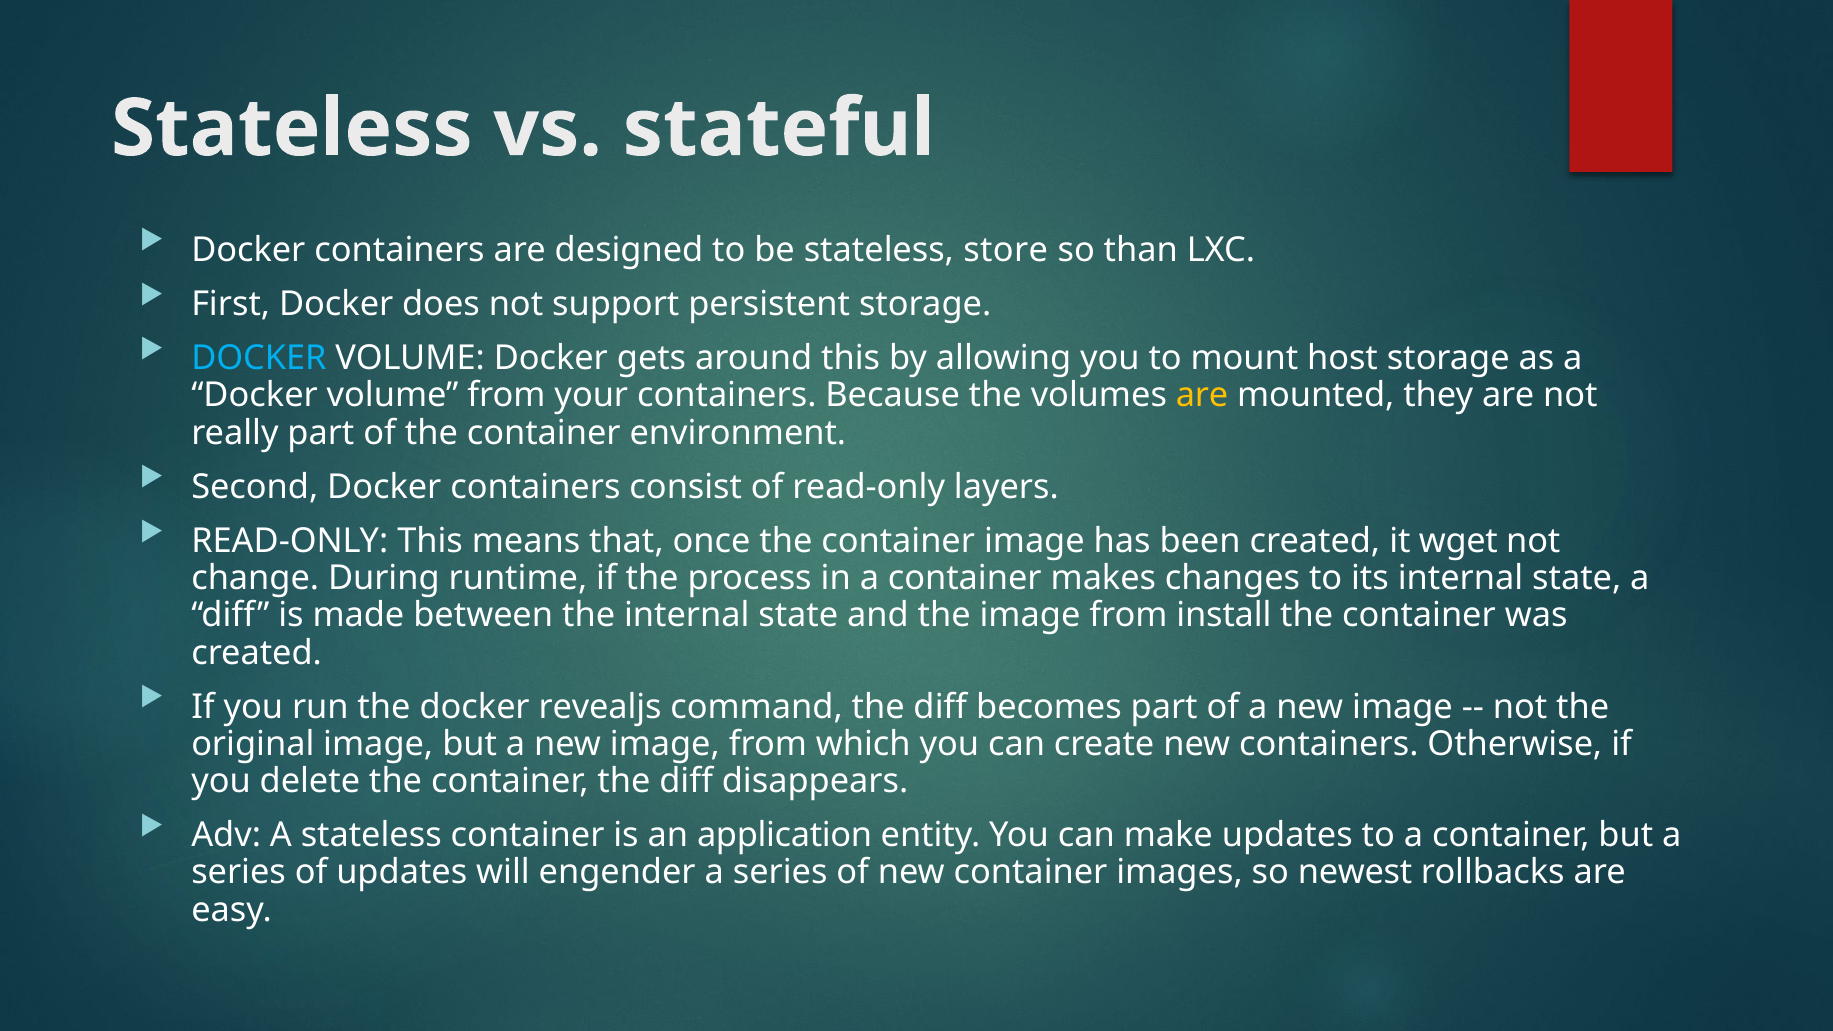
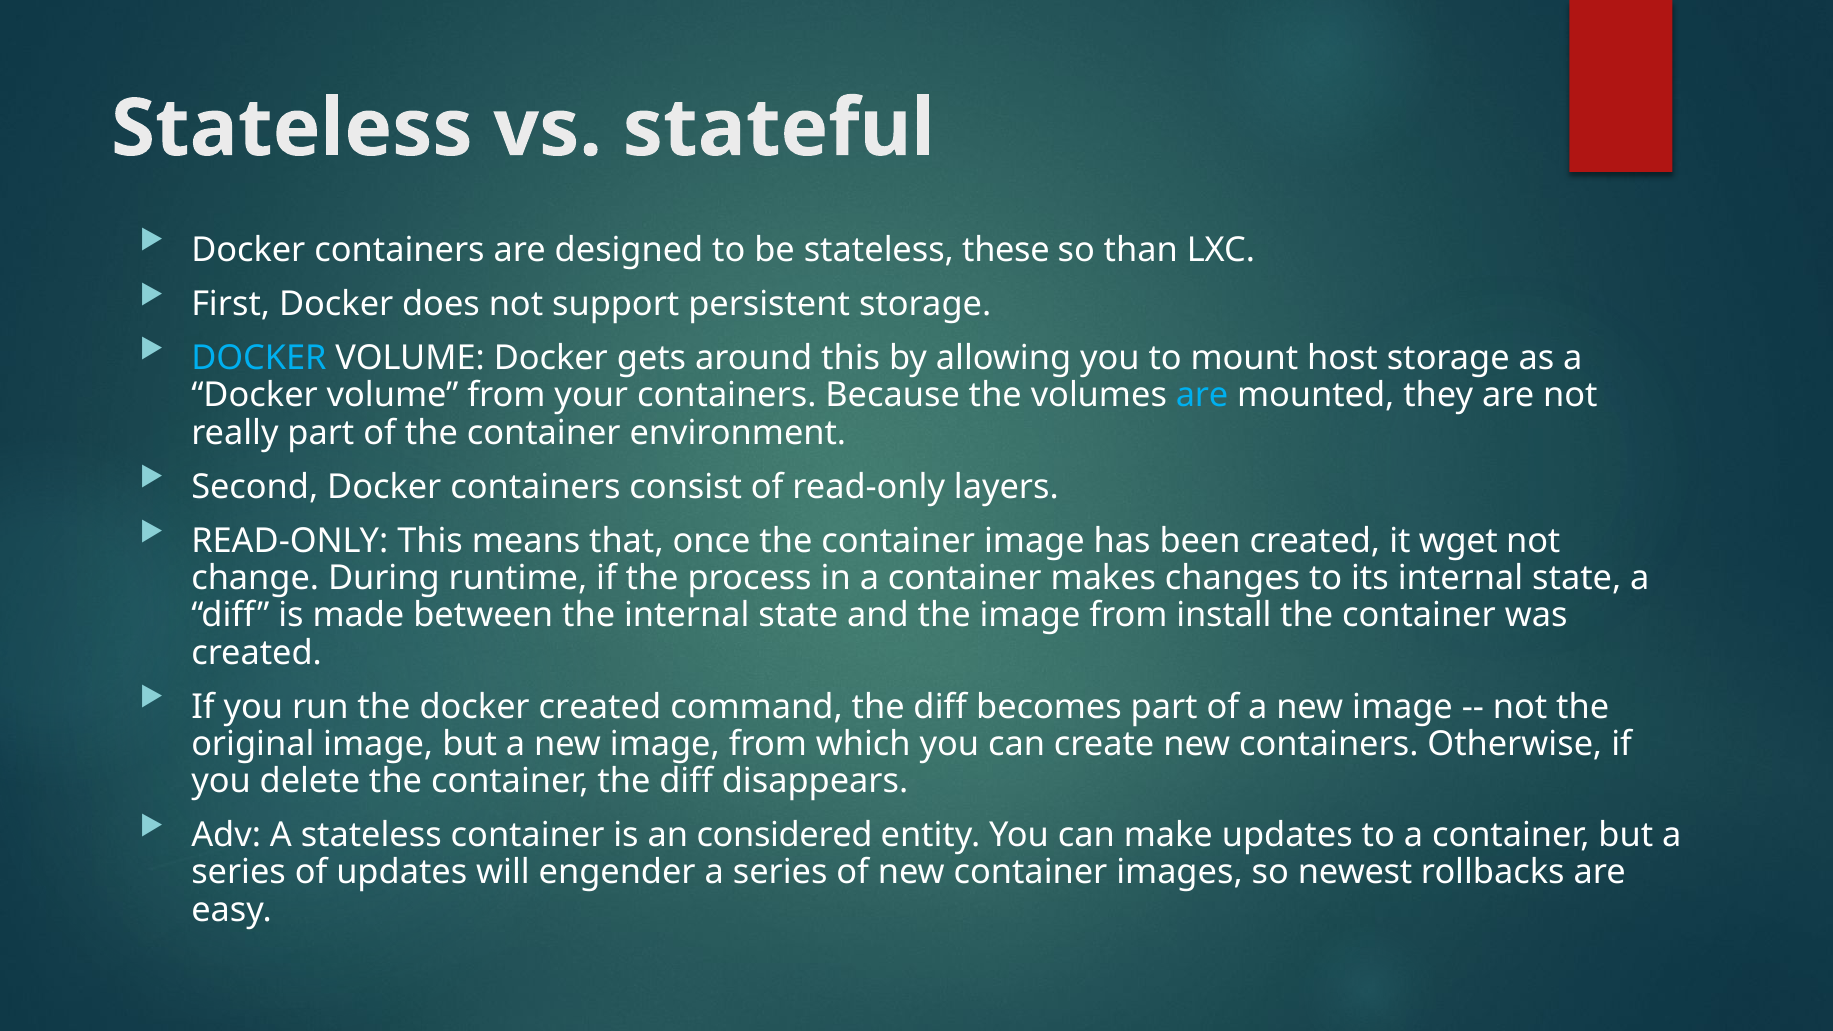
store: store -> these (1006, 250)
are colour: yellow -> light blue (1202, 396)
docker revealjs: revealjs -> created (600, 707)
application: application -> considered (785, 836)
